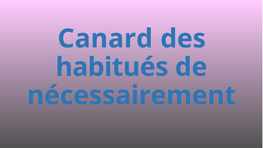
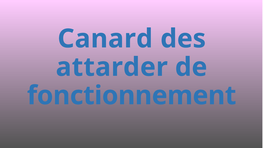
habitués: habitués -> attarder (112, 67)
nécessairement: nécessairement -> fonctionnement (132, 96)
